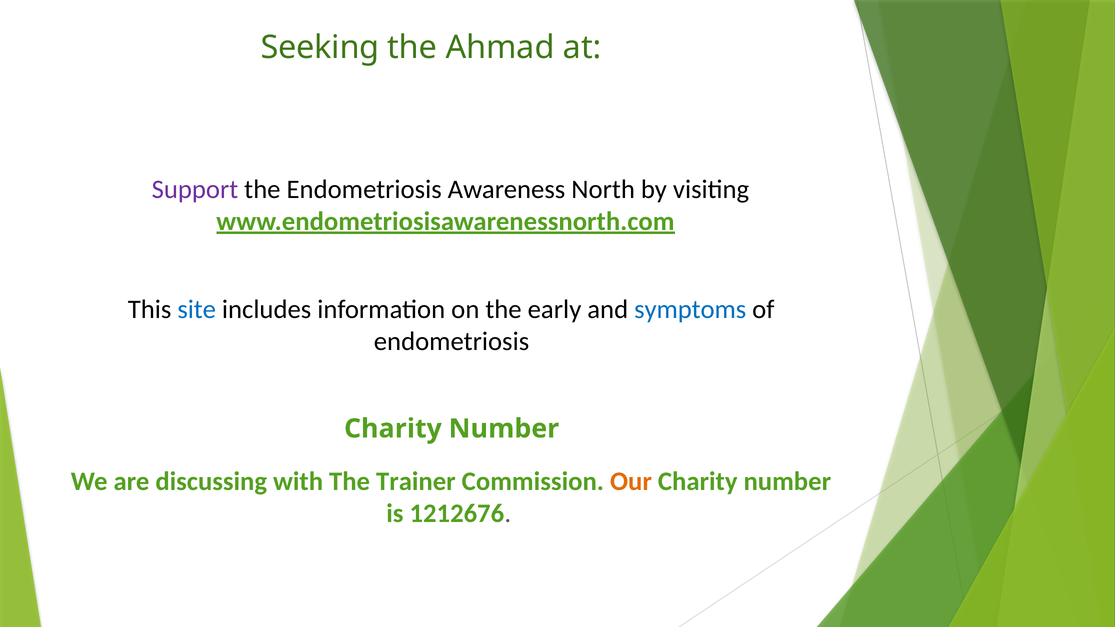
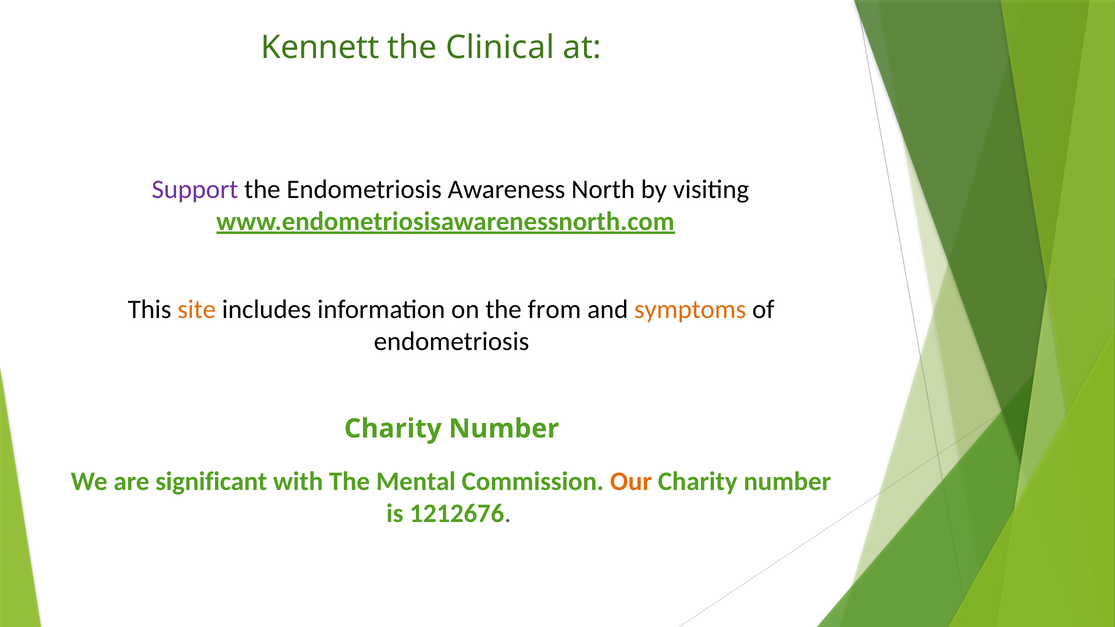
Seeking: Seeking -> Kennett (320, 48)
Ahmad: Ahmad -> Clinical (500, 48)
site colour: blue -> orange (197, 309)
early: early -> from (554, 309)
symptoms colour: blue -> orange (690, 309)
discussing: discussing -> significant (211, 482)
Trainer: Trainer -> Mental (416, 482)
